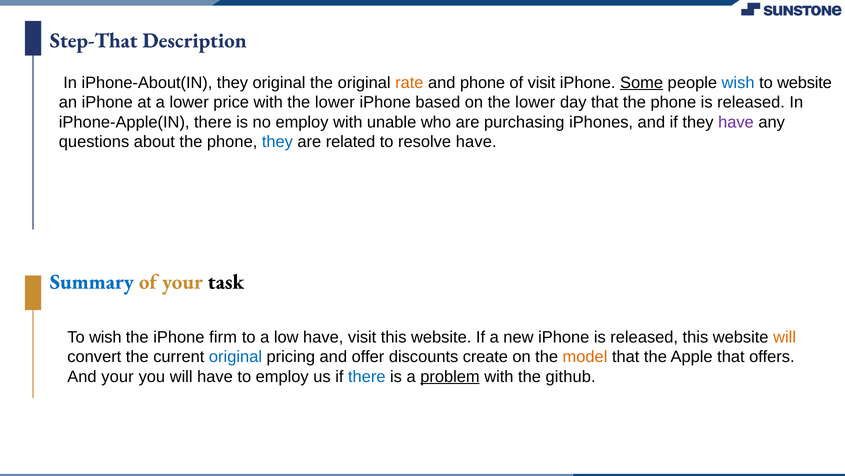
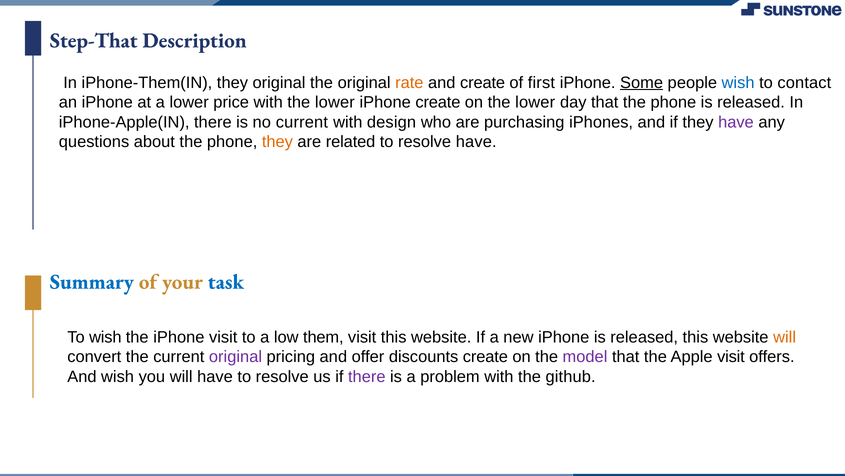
iPhone-About(IN: iPhone-About(IN -> iPhone-Them(IN (147, 82)
and phone: phone -> create (483, 82)
of visit: visit -> first (541, 82)
to website: website -> contact (804, 82)
iPhone based: based -> create (438, 102)
no employ: employ -> current (302, 122)
unable: unable -> design (392, 122)
they colour: blue -> orange (277, 142)
task colour: black -> blue (226, 281)
iPhone firm: firm -> visit (223, 337)
low have: have -> them (323, 337)
original colour: blue -> purple (236, 356)
model colour: orange -> purple (585, 356)
Apple that: that -> visit (731, 356)
And your: your -> wish (118, 376)
have to employ: employ -> resolve (282, 376)
there colour: blue -> purple (367, 376)
problem underline: present -> none (450, 376)
